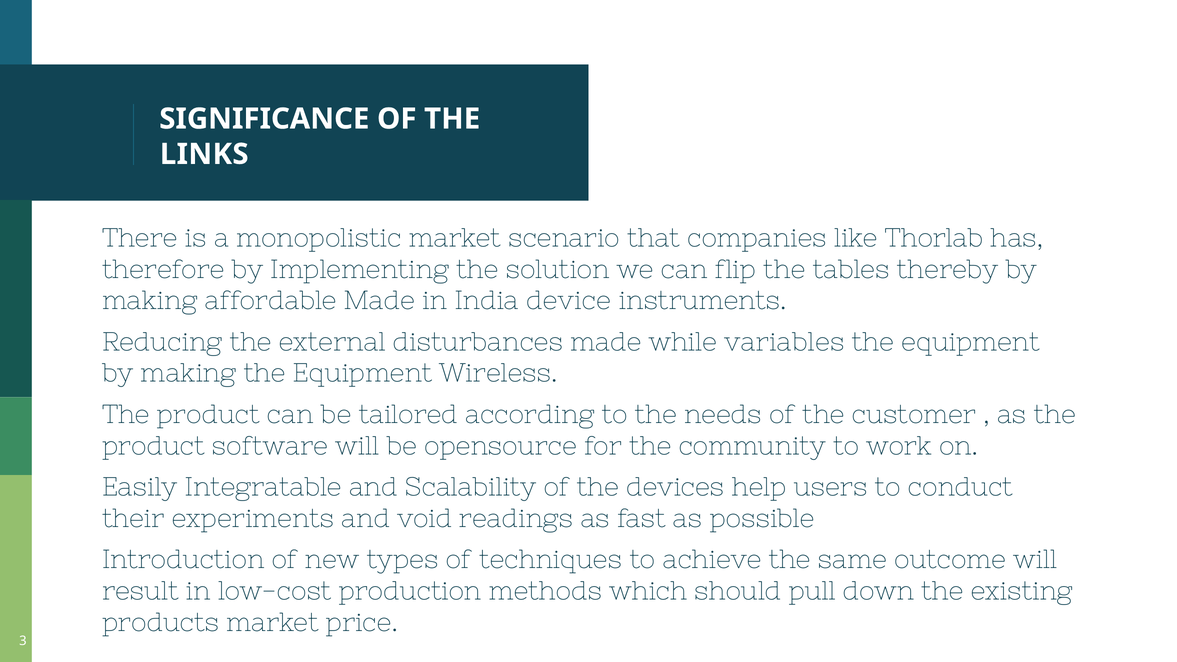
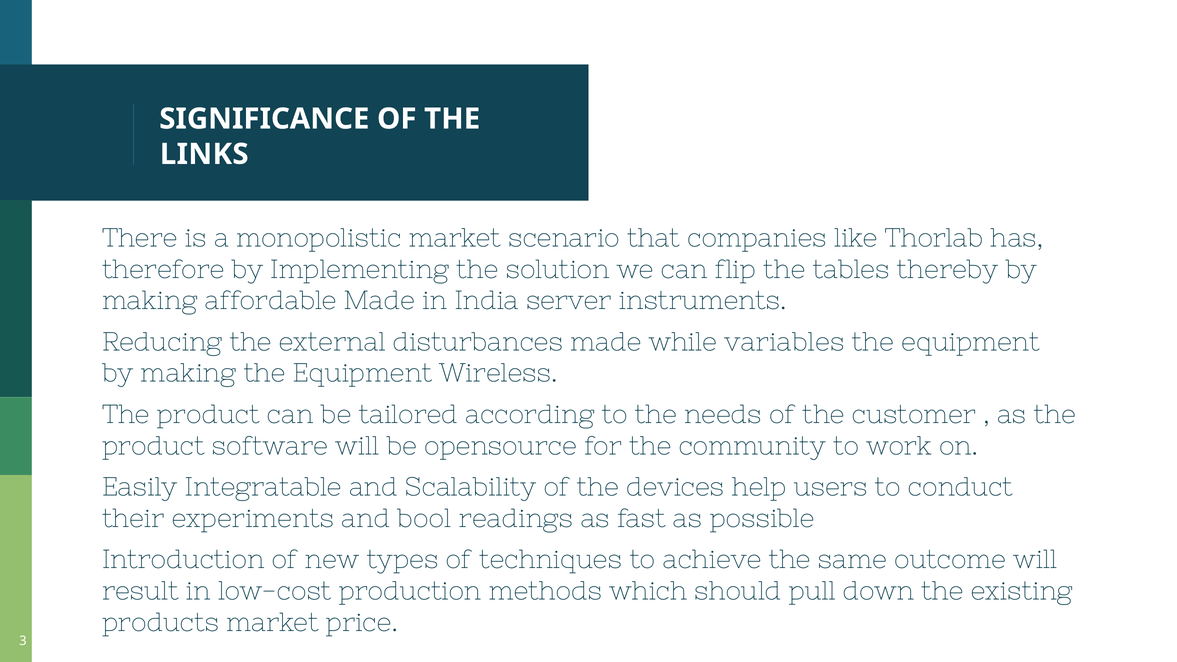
device: device -> server (569, 301)
void: void -> bool (424, 519)
